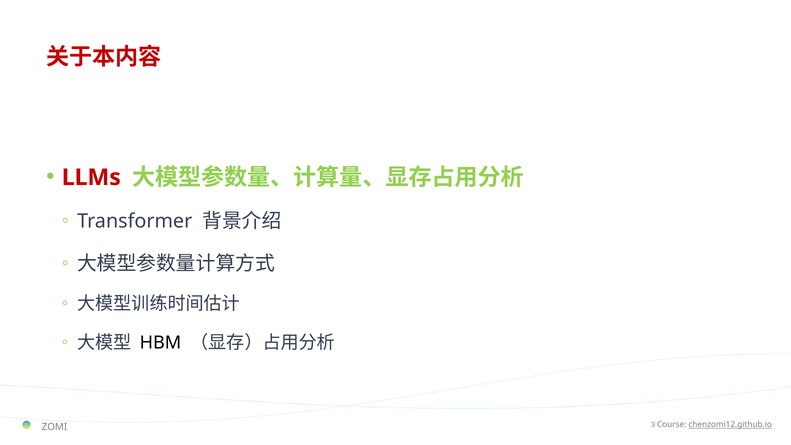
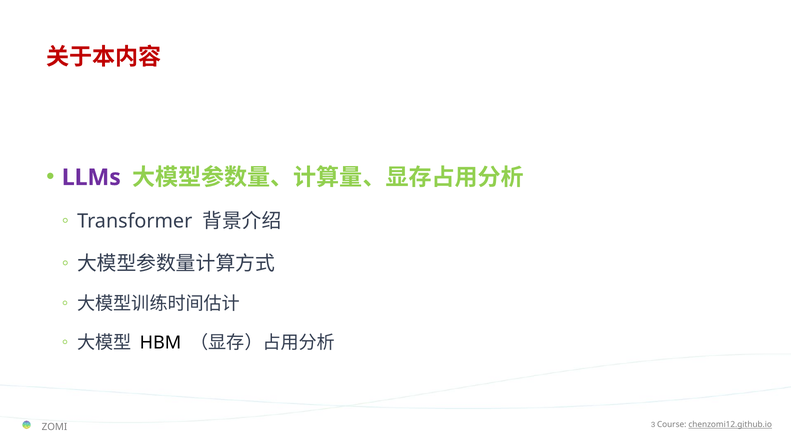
LLMs colour: red -> purple (91, 177)
